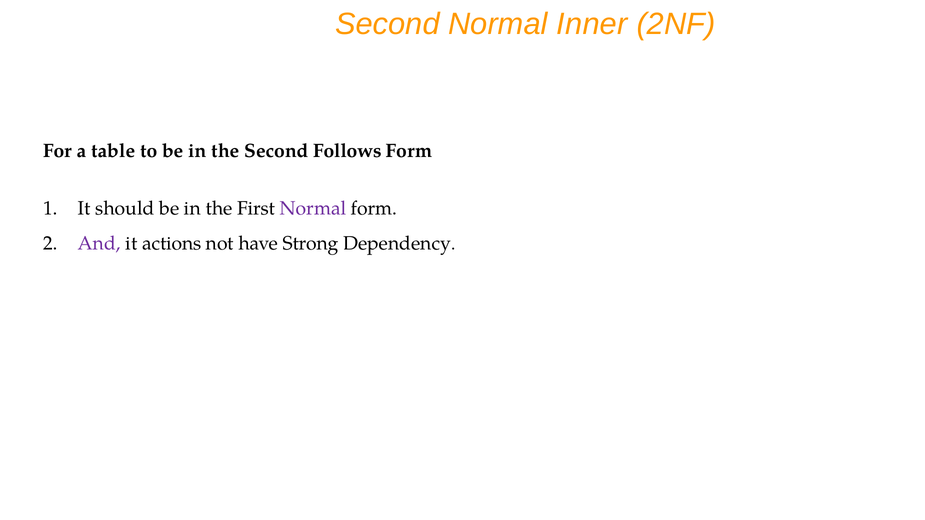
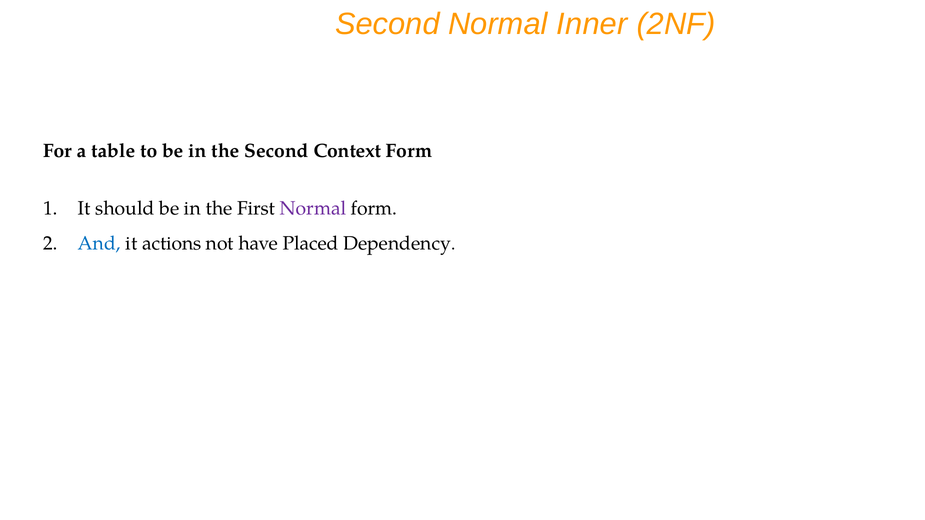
Follows: Follows -> Context (347, 151)
And colour: purple -> blue (99, 243)
Strong: Strong -> Placed (311, 243)
